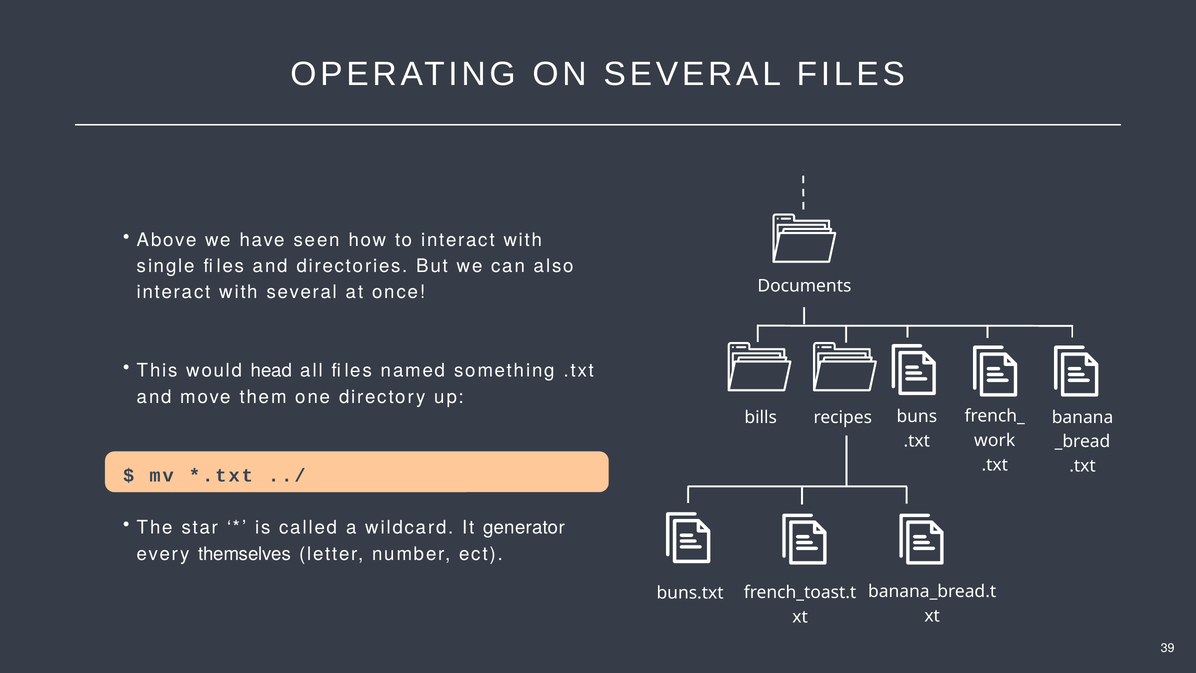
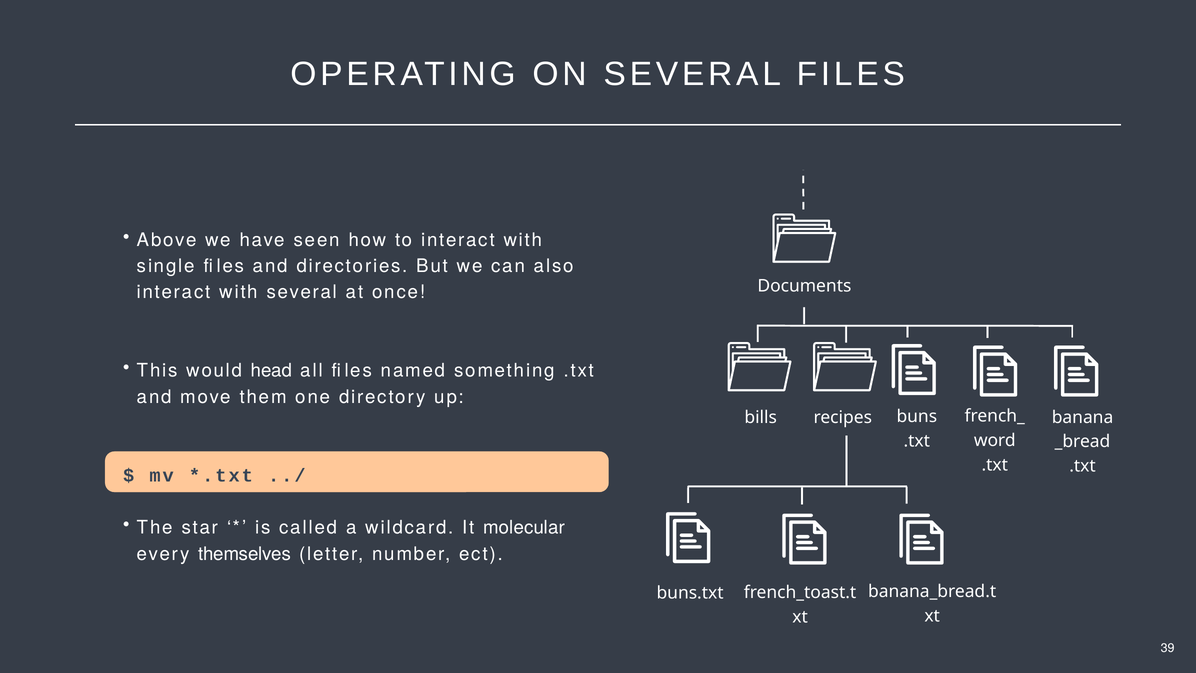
work: work -> word (995, 440)
generator: generator -> molecular (524, 528)
